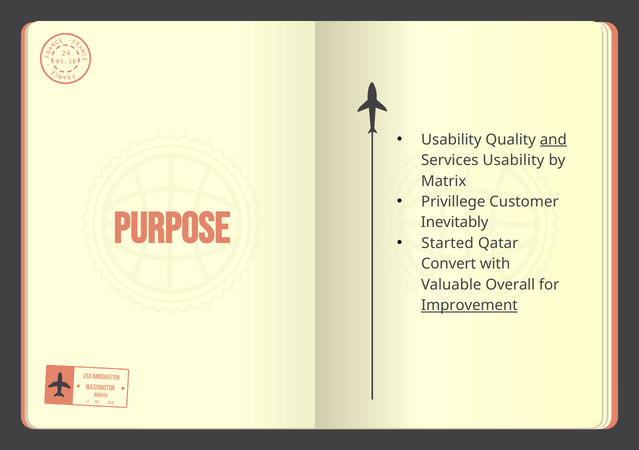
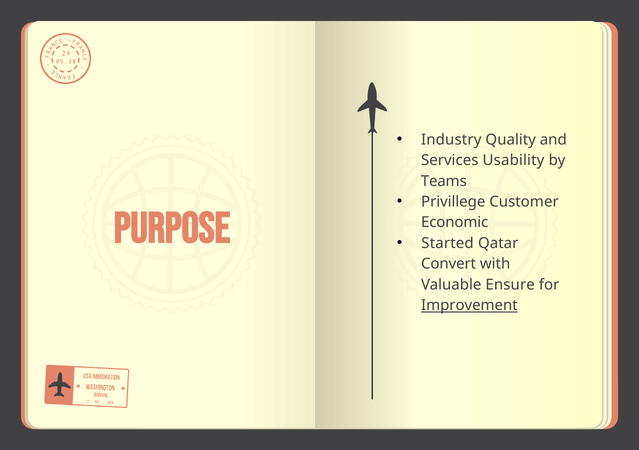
Usability: Usability -> Industry (451, 140)
and underline: present -> none (553, 140)
Matrix: Matrix -> Teams (444, 181)
Inevitably: Inevitably -> Economic (455, 223)
Overall: Overall -> Ensure (510, 285)
